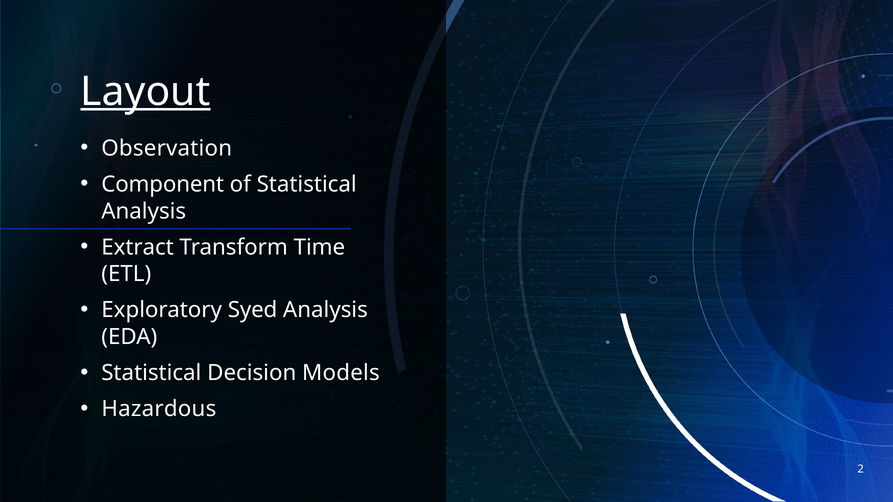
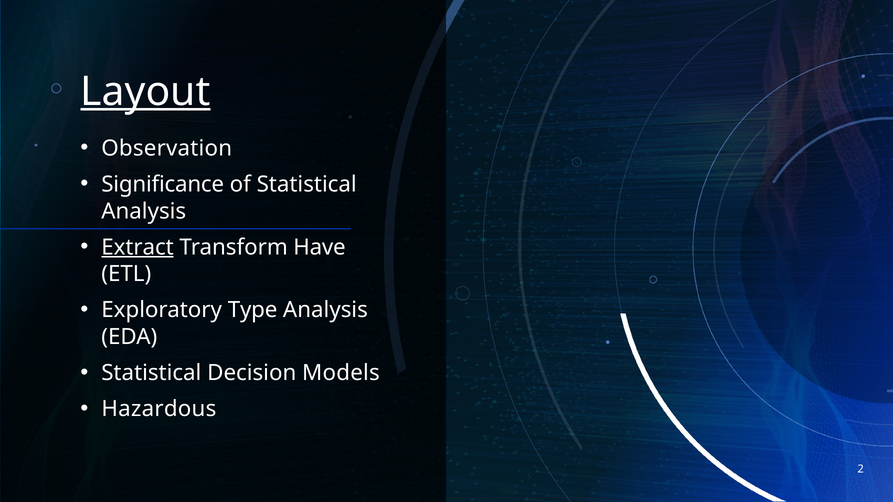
Component: Component -> Significance (163, 184)
Extract underline: none -> present (138, 247)
Time: Time -> Have (319, 247)
Syed: Syed -> Type (253, 310)
